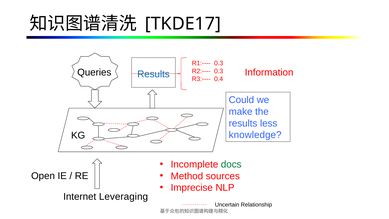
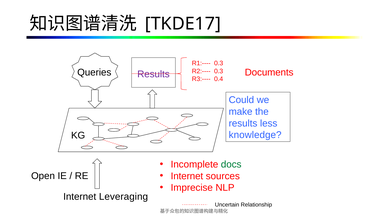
Results colour: blue -> purple (153, 74)
Information: Information -> Documents (269, 72)
Method: Method -> Internet (187, 176)
